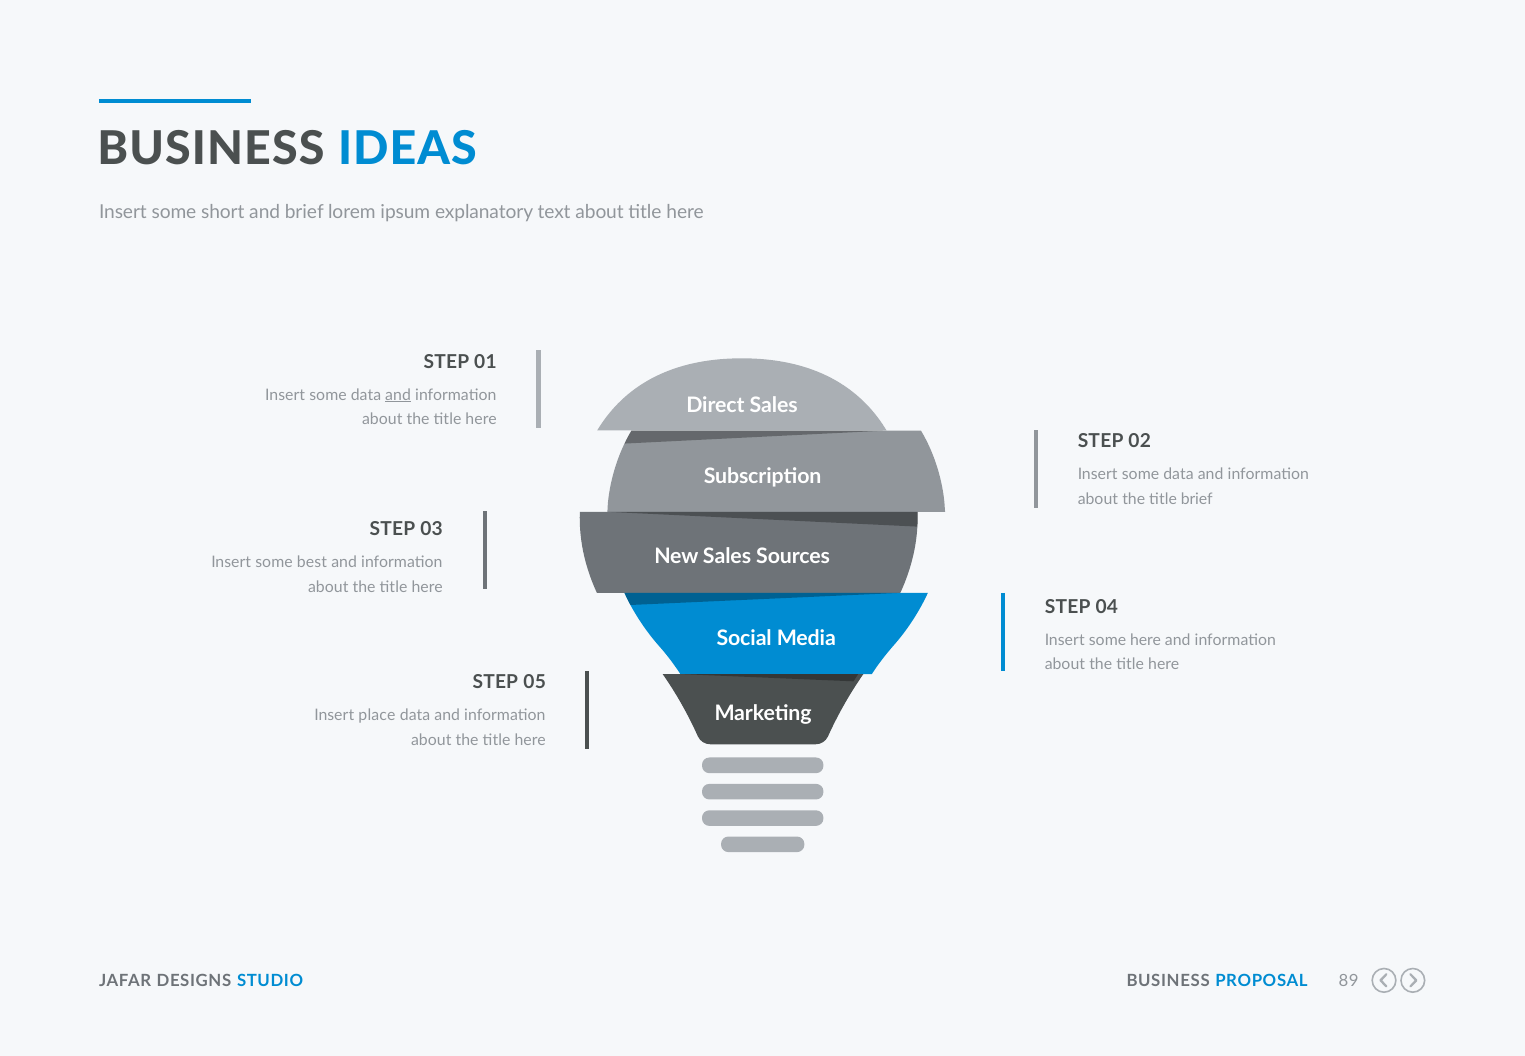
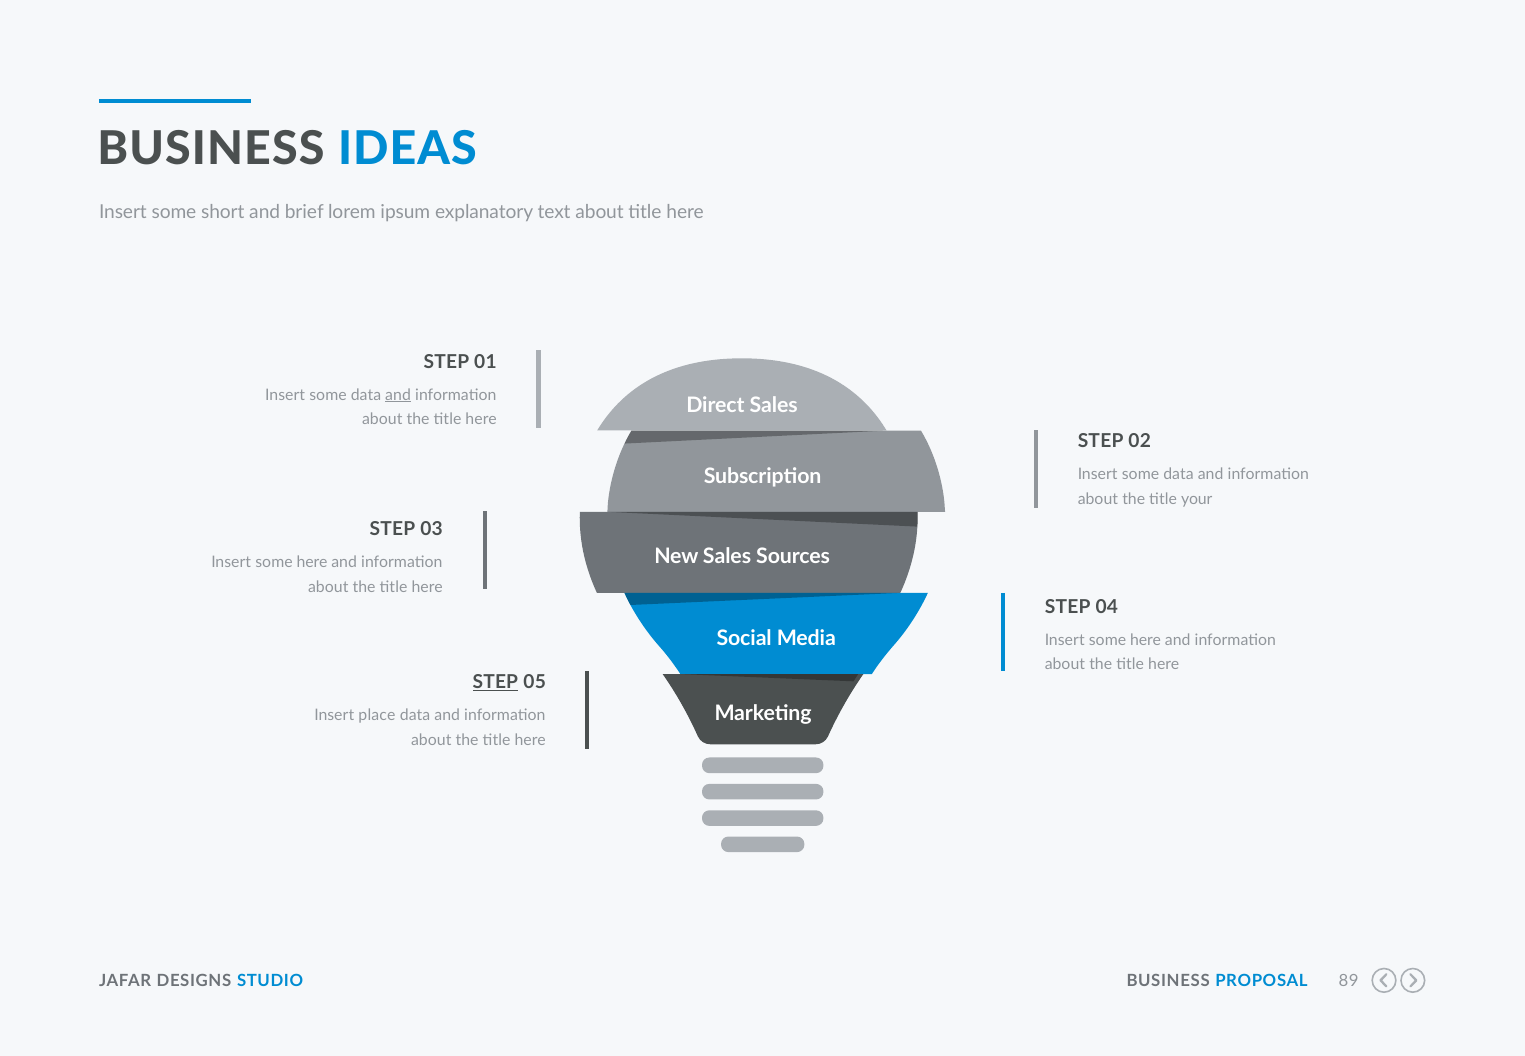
title brief: brief -> your (1197, 499)
best: best -> here (312, 562)
STEP underline: none -> present (495, 682)
